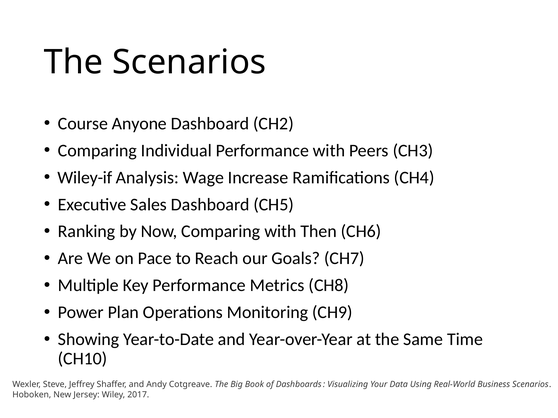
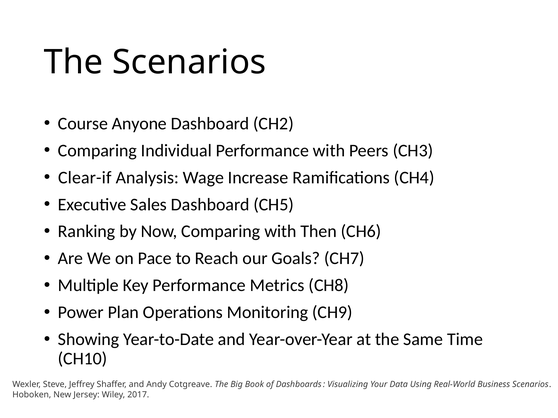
Wiley-if: Wiley-if -> Clear-if (85, 178)
